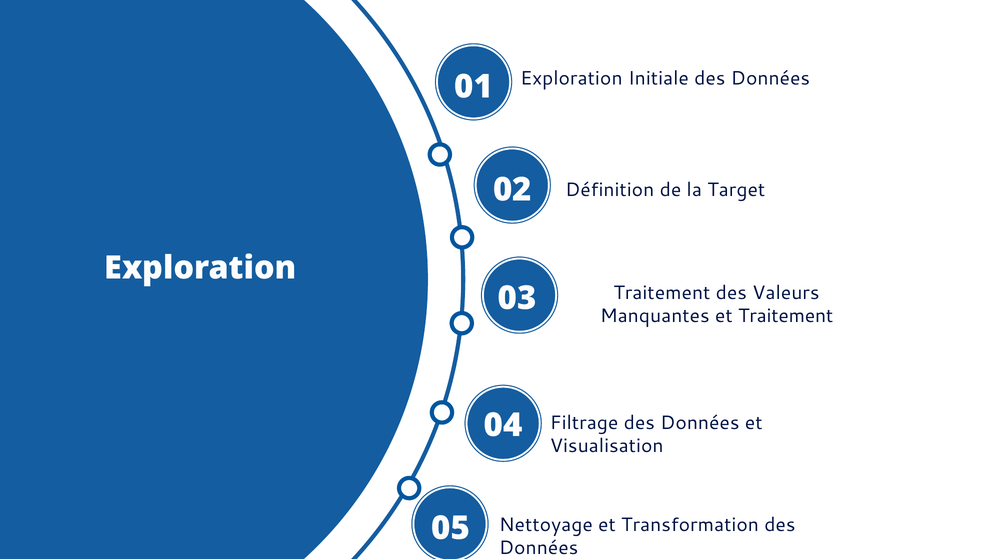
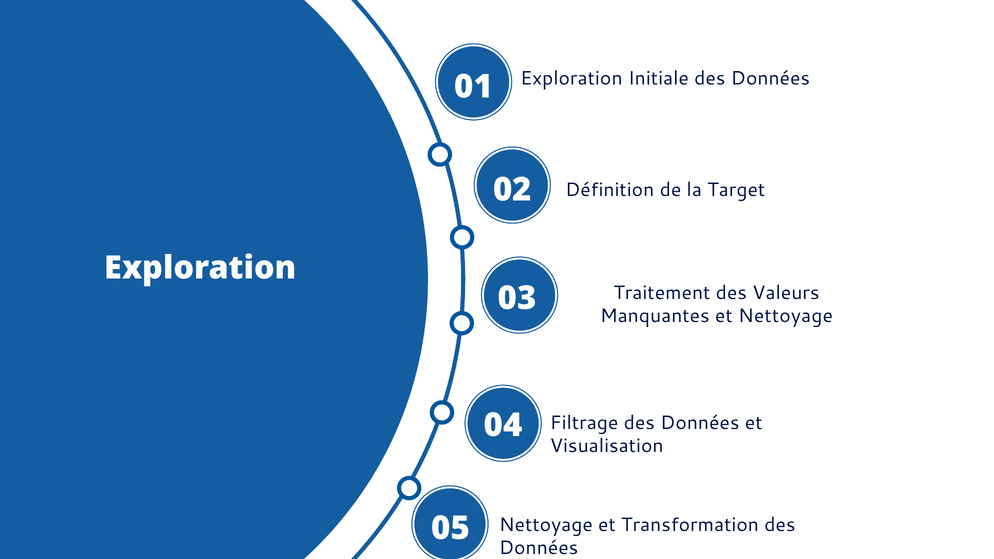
et Traitement: Traitement -> Nettoyage (786, 316)
